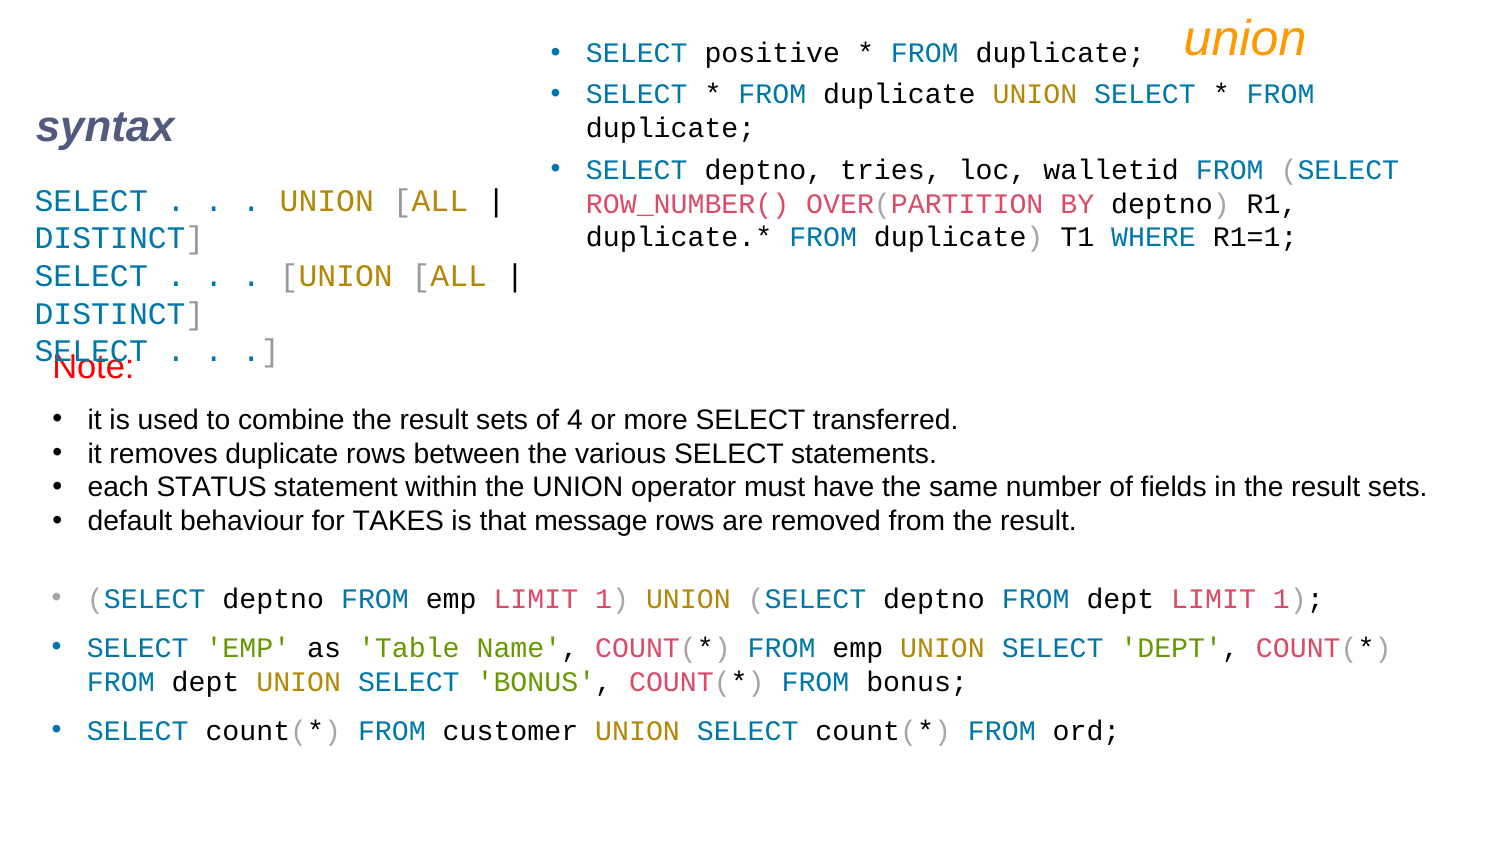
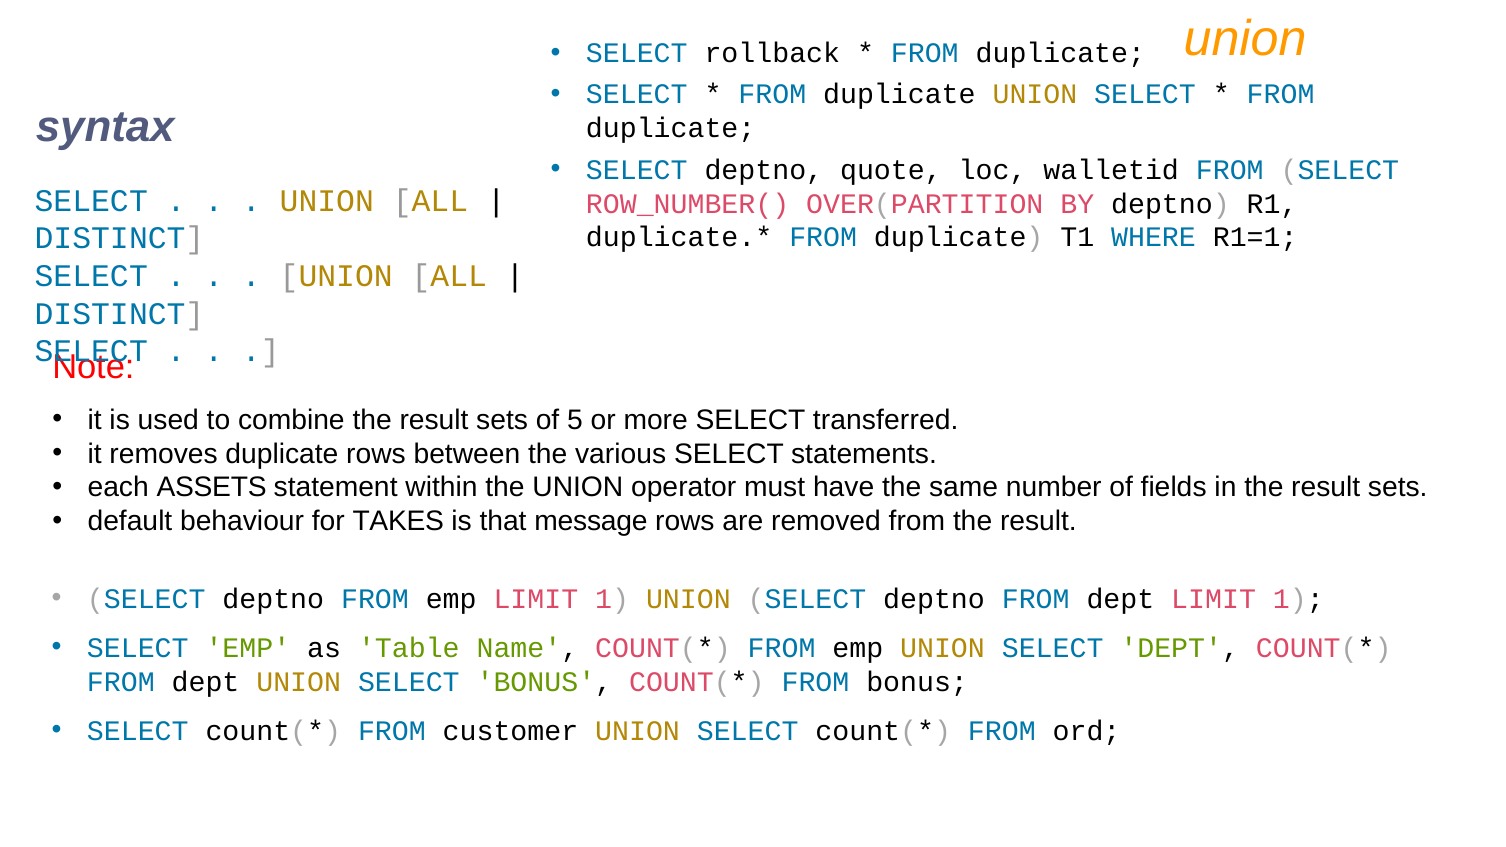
positive: positive -> rollback (772, 53)
tries: tries -> quote (891, 170)
4: 4 -> 5 (575, 420)
STATUS: STATUS -> ASSETS (212, 488)
